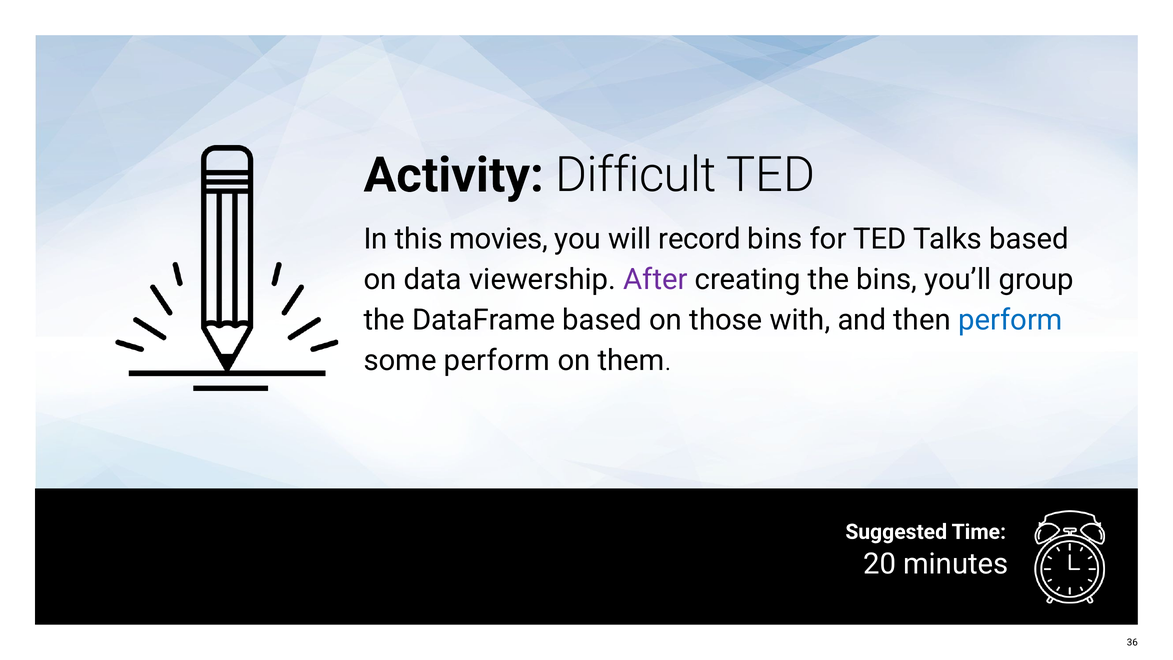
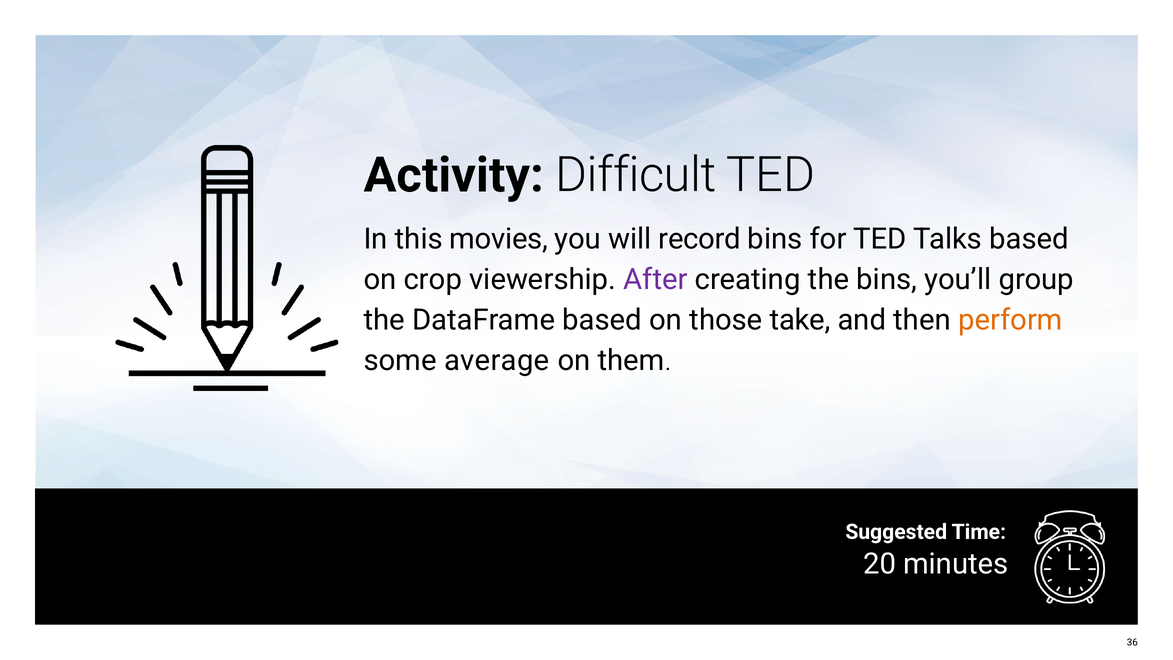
data: data -> crop (433, 280)
with: with -> take (800, 320)
perform colour: blue -> orange (1010, 320)
some perform: perform -> average (497, 361)
